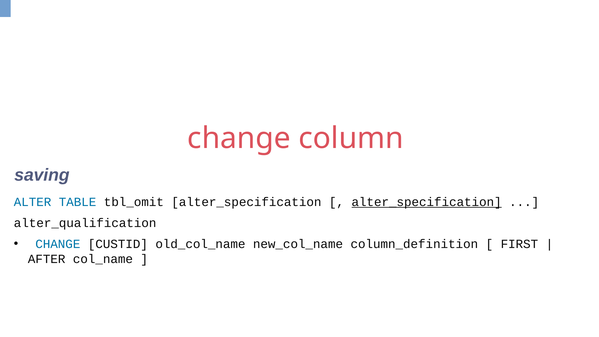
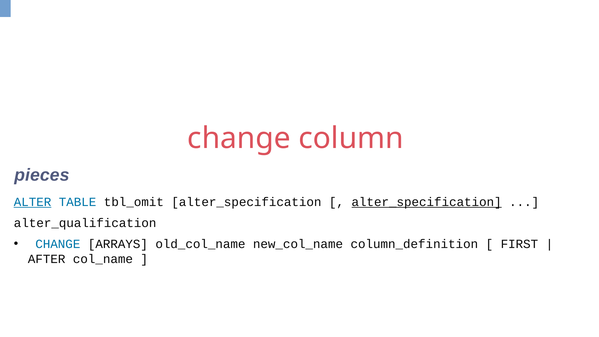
saving: saving -> pieces (42, 175)
ALTER underline: none -> present (33, 202)
CUSTID: CUSTID -> ARRAYS (118, 244)
